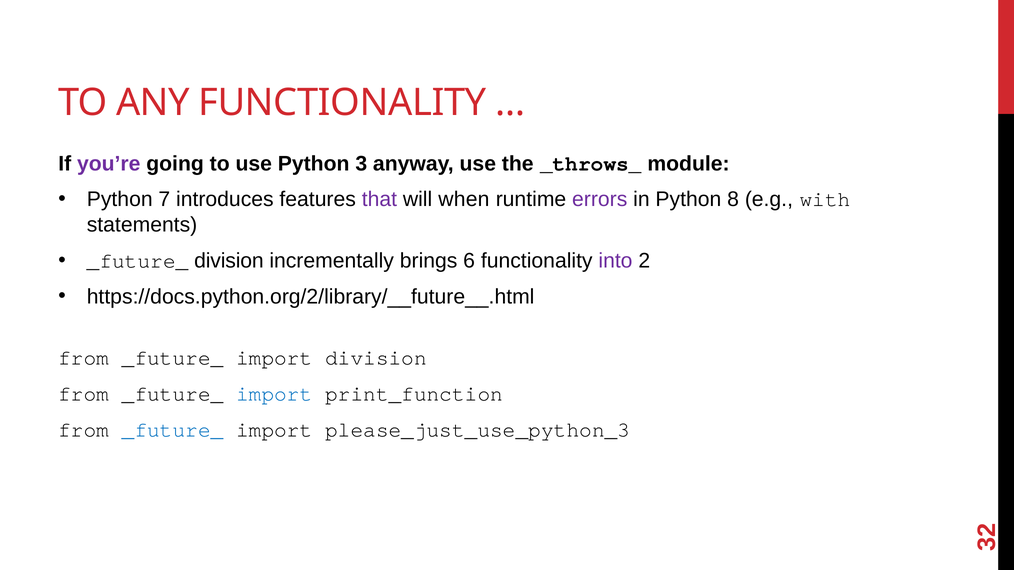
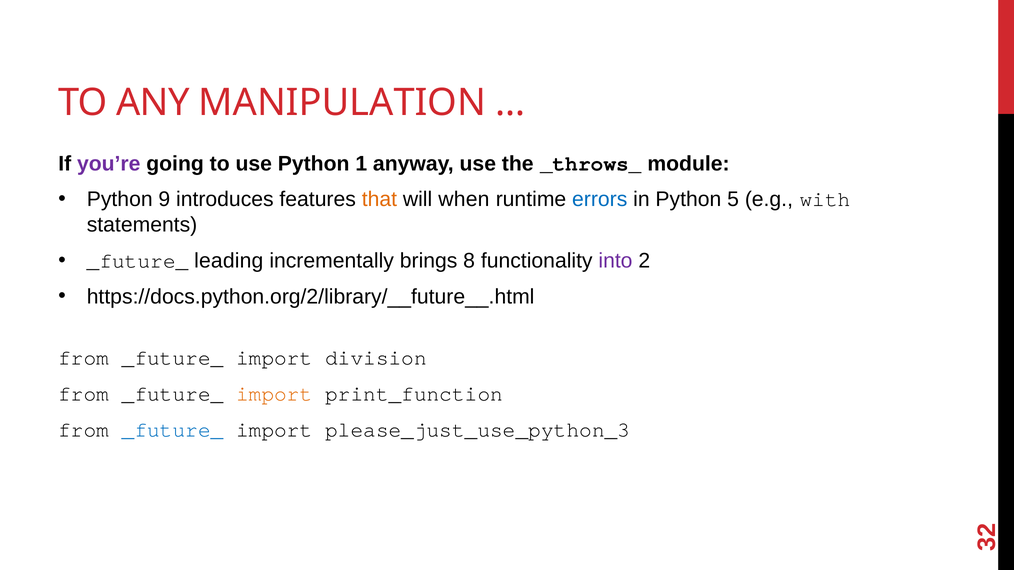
ANY FUNCTIONALITY: FUNCTIONALITY -> MANIPULATION (342, 103)
Python 3: 3 -> 1 (361, 164)
7: 7 -> 9 (164, 200)
that colour: purple -> orange (379, 200)
errors colour: purple -> blue (600, 200)
8: 8 -> 5 (733, 200)
_future_ division: division -> leading (229, 261)
6: 6 -> 8 (469, 261)
import colour: blue -> orange (274, 394)
